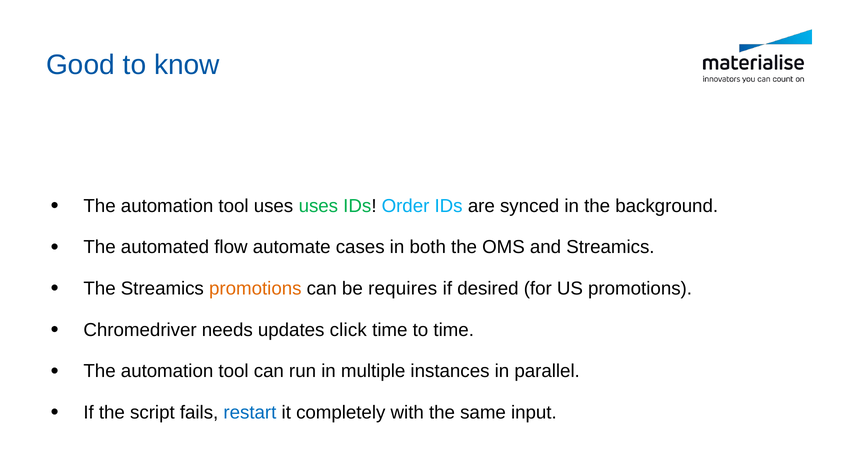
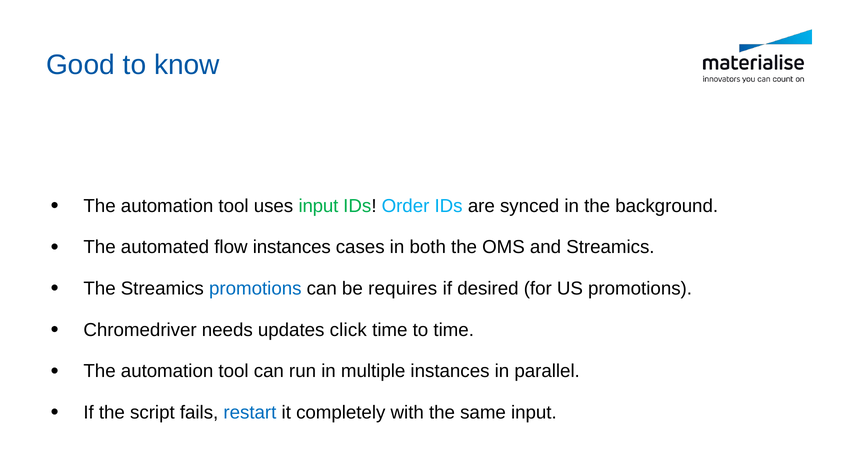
uses uses: uses -> input (318, 206)
flow automate: automate -> instances (292, 247)
promotions colour: orange -> blue (255, 288)
